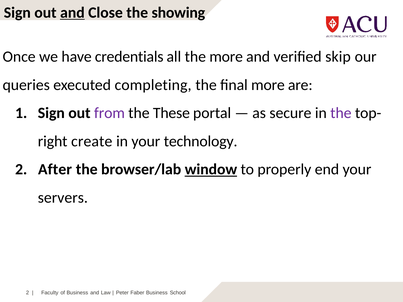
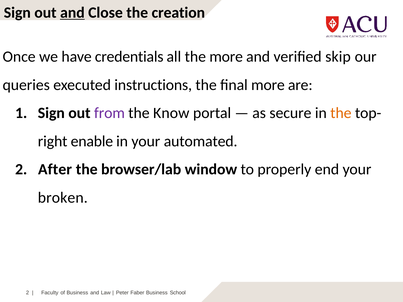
showing: showing -> creation (178, 13)
completing: completing -> instructions (153, 85)
These: These -> Know (171, 113)
the colour: purple -> orange (341, 113)
create: create -> enable (92, 141)
technology: technology -> automated (201, 141)
window underline: present -> none (211, 170)
servers: servers -> broken (63, 198)
